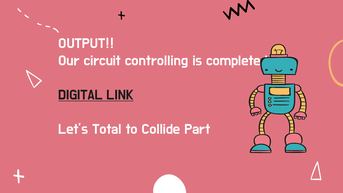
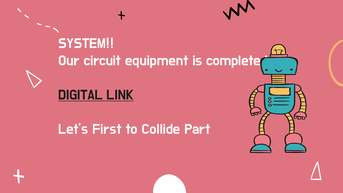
OUTPUT: OUTPUT -> SYSTEM (86, 43)
controlling: controlling -> equipment (157, 61)
Total: Total -> First (107, 129)
